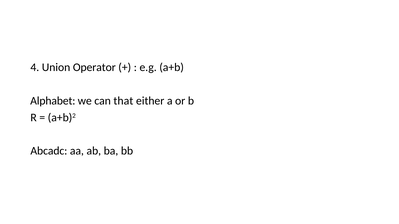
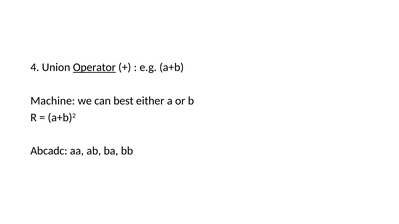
Operator underline: none -> present (94, 67)
Alphabet: Alphabet -> Machine (53, 101)
that: that -> best (123, 101)
